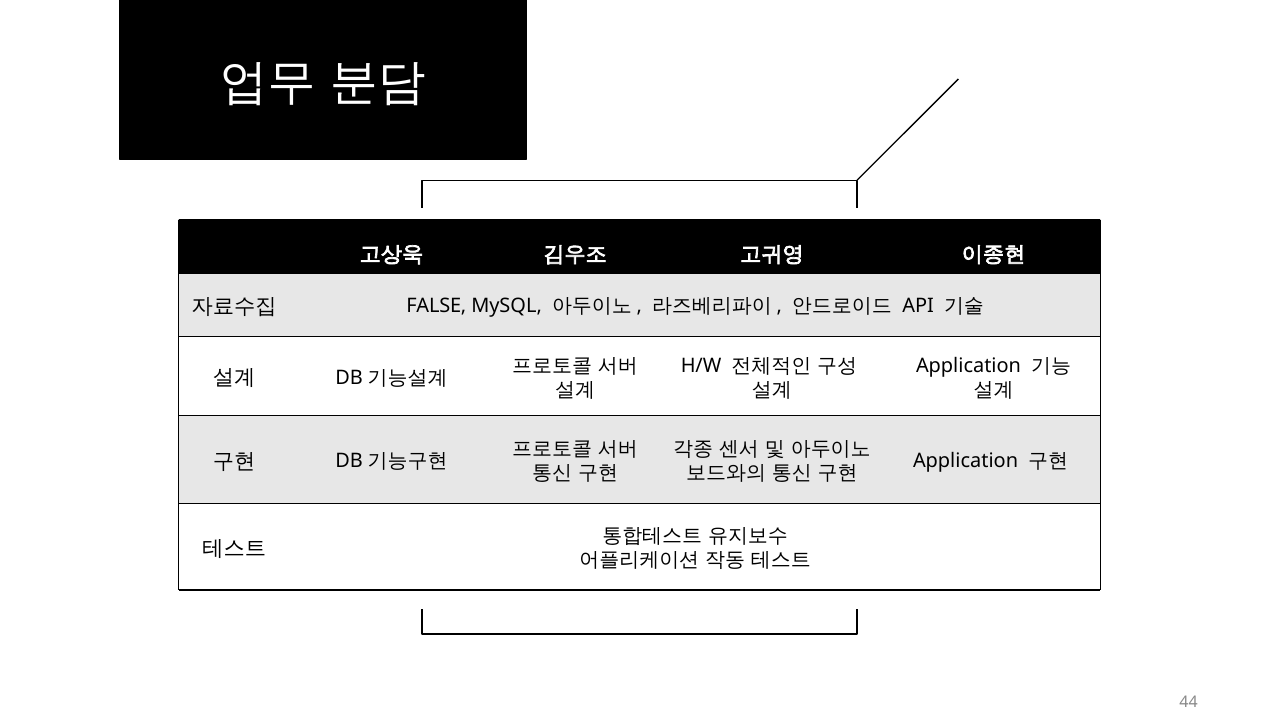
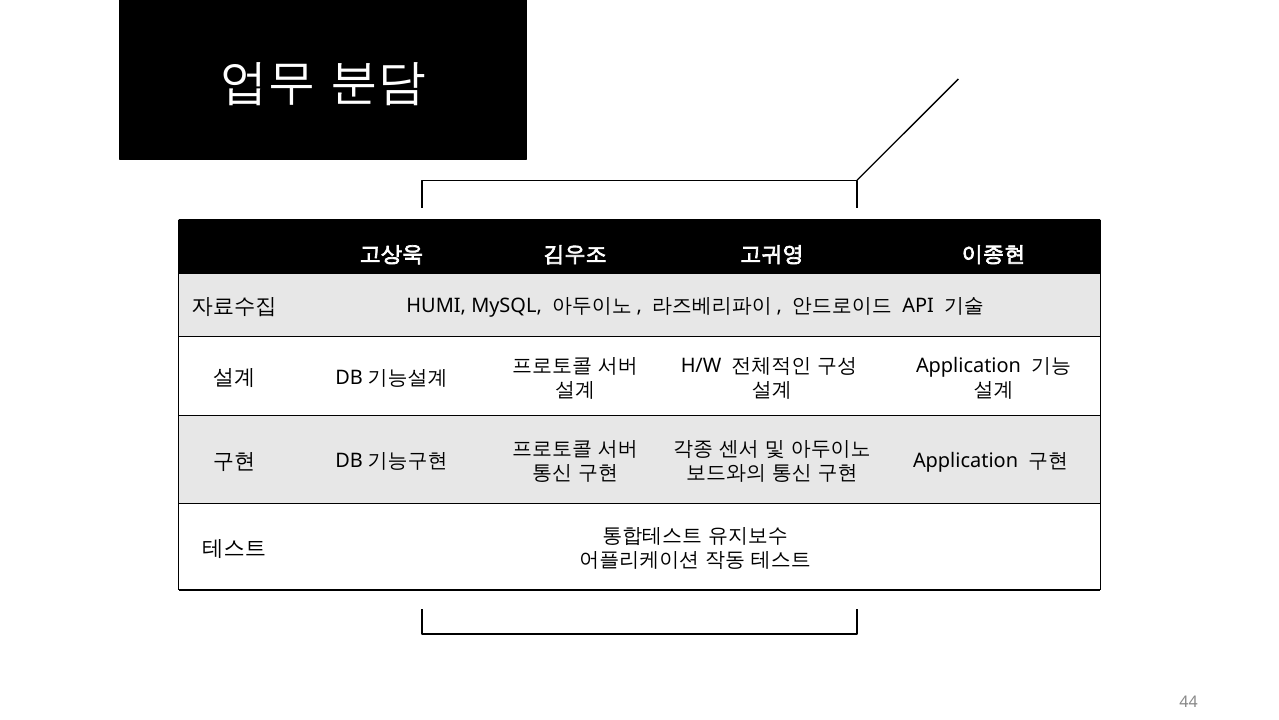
FALSE: FALSE -> HUMI (436, 306)
